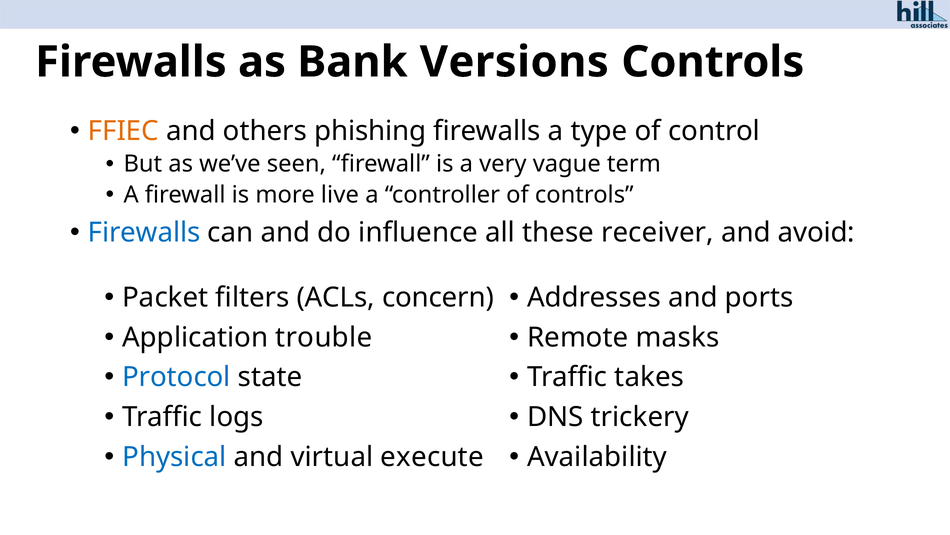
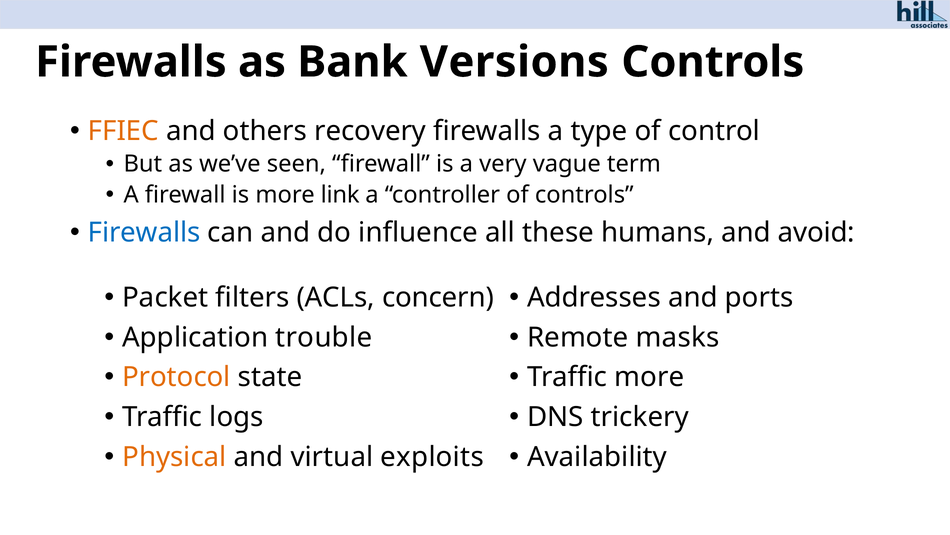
phishing: phishing -> recovery (370, 131)
live: live -> link (340, 194)
receiver: receiver -> humans (658, 232)
Protocol colour: blue -> orange (176, 377)
Traffic takes: takes -> more (649, 377)
Physical colour: blue -> orange (174, 456)
execute: execute -> exploits (432, 456)
